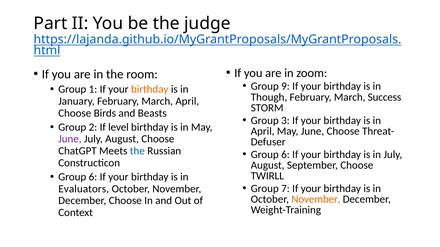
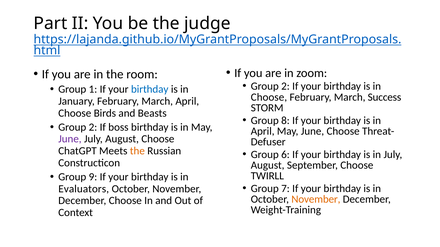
9: 9 -> 2 (285, 87)
birthday colour: orange -> blue (150, 90)
Though: Though -> Choose (269, 97)
3: 3 -> 8 (285, 121)
level: level -> boss (118, 127)
the colour: blue -> orange (137, 151)
6: 6 -> 9 (93, 177)
